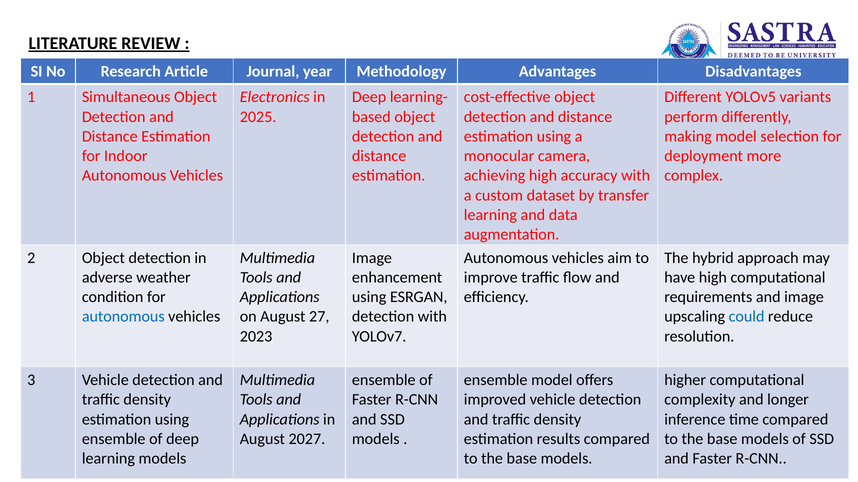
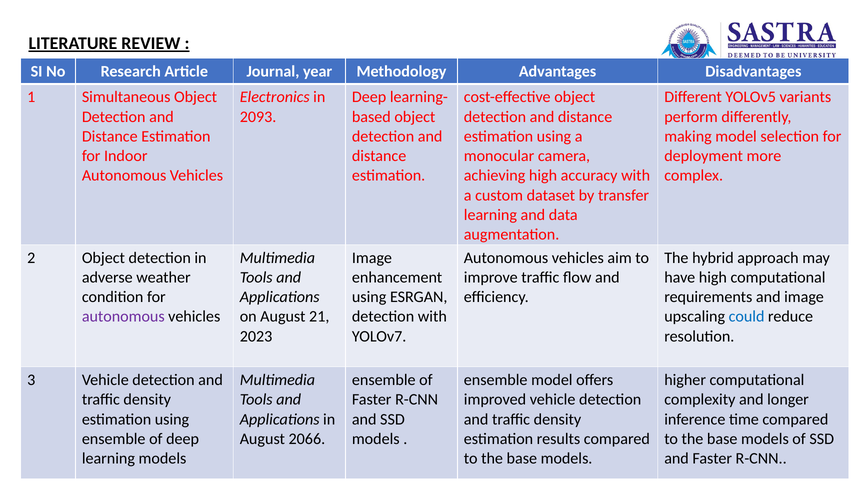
2025: 2025 -> 2093 (258, 117)
autonomous colour: blue -> purple (123, 317)
27: 27 -> 21 (319, 317)
2027: 2027 -> 2066 (307, 439)
